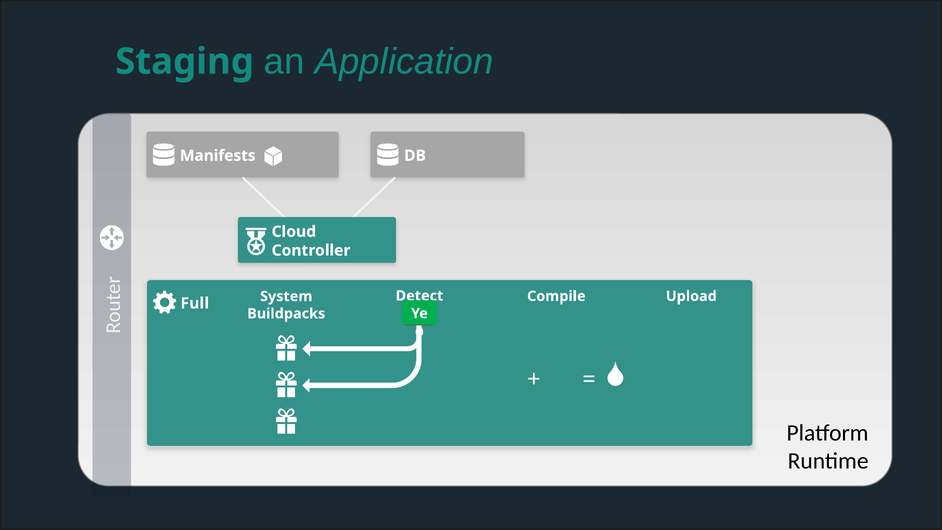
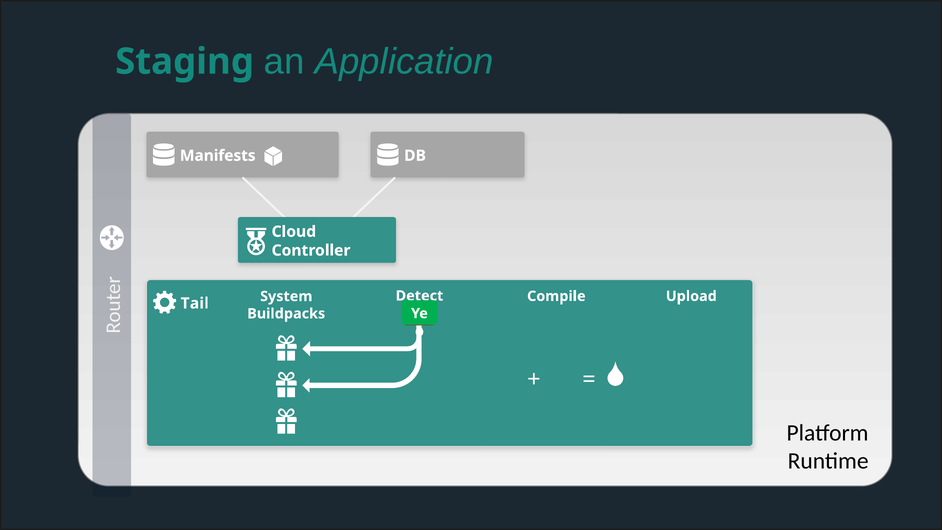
Full: Full -> Tail (195, 303)
